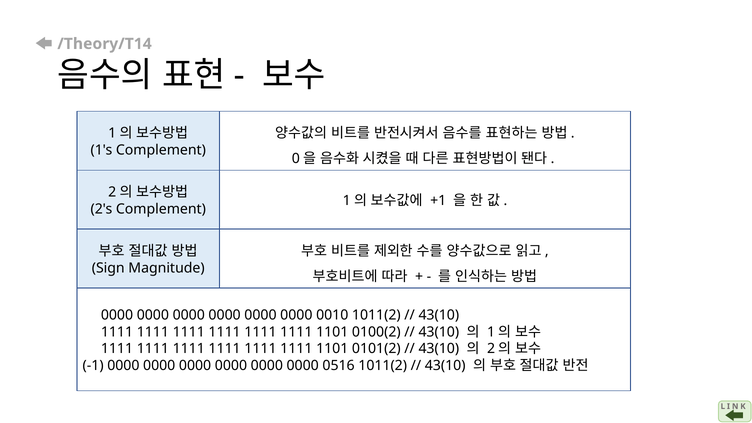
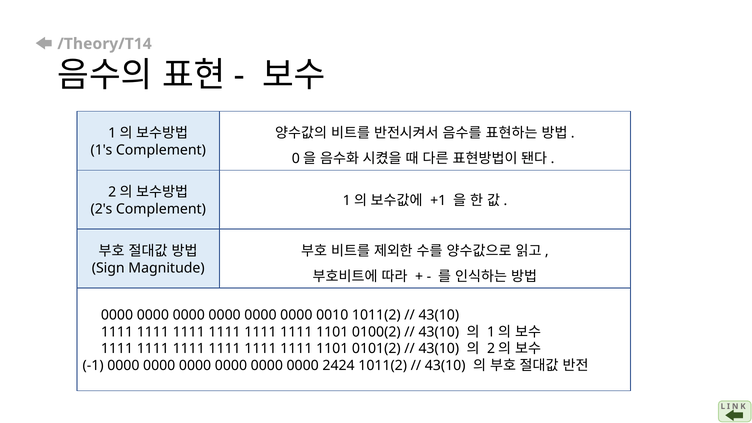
0516: 0516 -> 2424 (339, 366)
